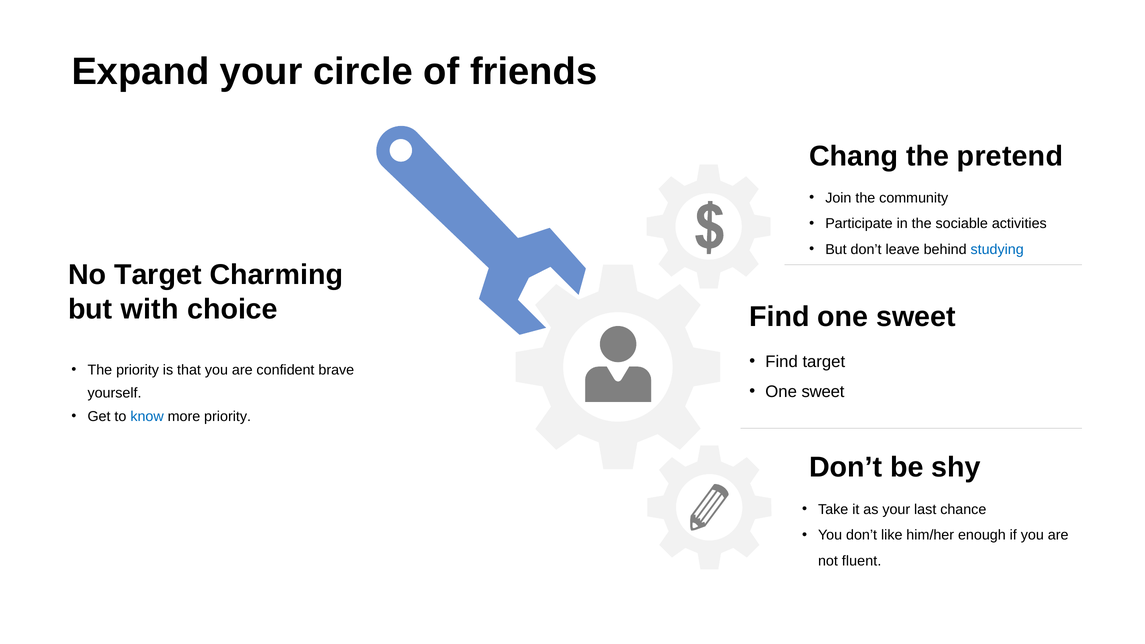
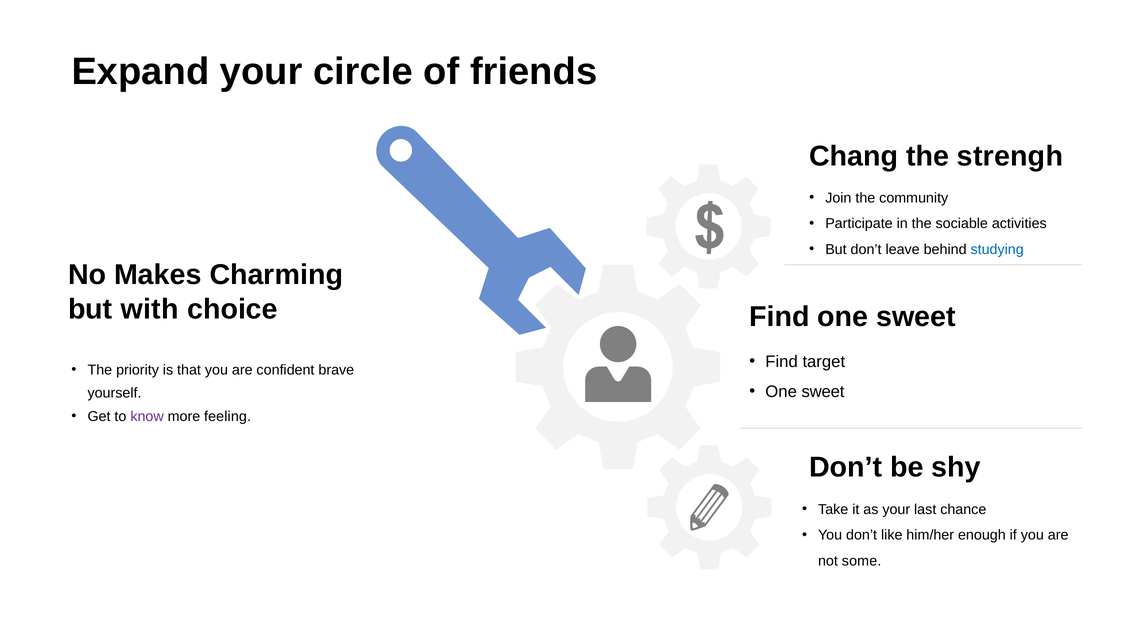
pretend: pretend -> strengh (1010, 156)
No Target: Target -> Makes (158, 275)
know colour: blue -> purple (147, 416)
more priority: priority -> feeling (228, 416)
fluent: fluent -> some (862, 561)
